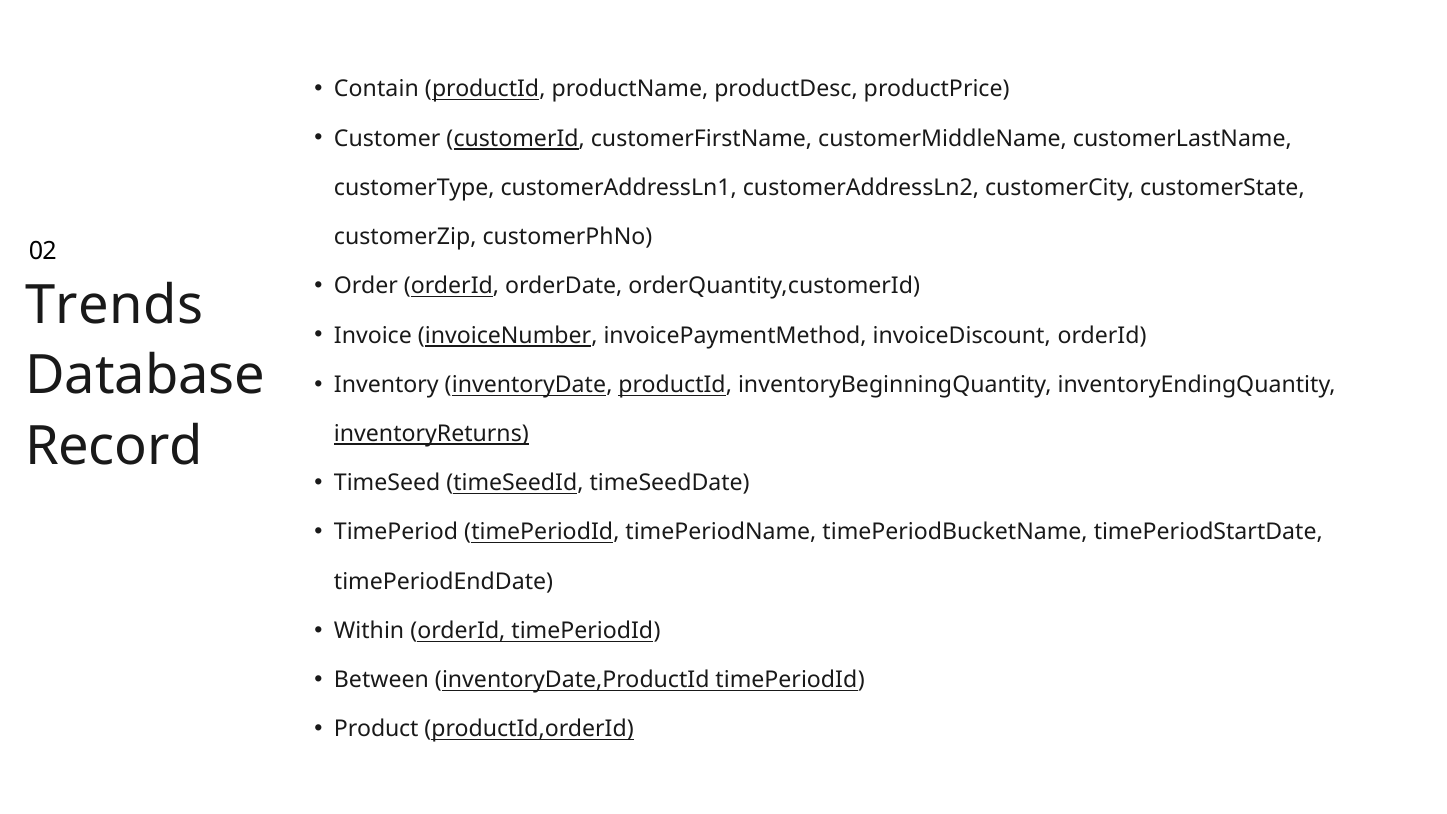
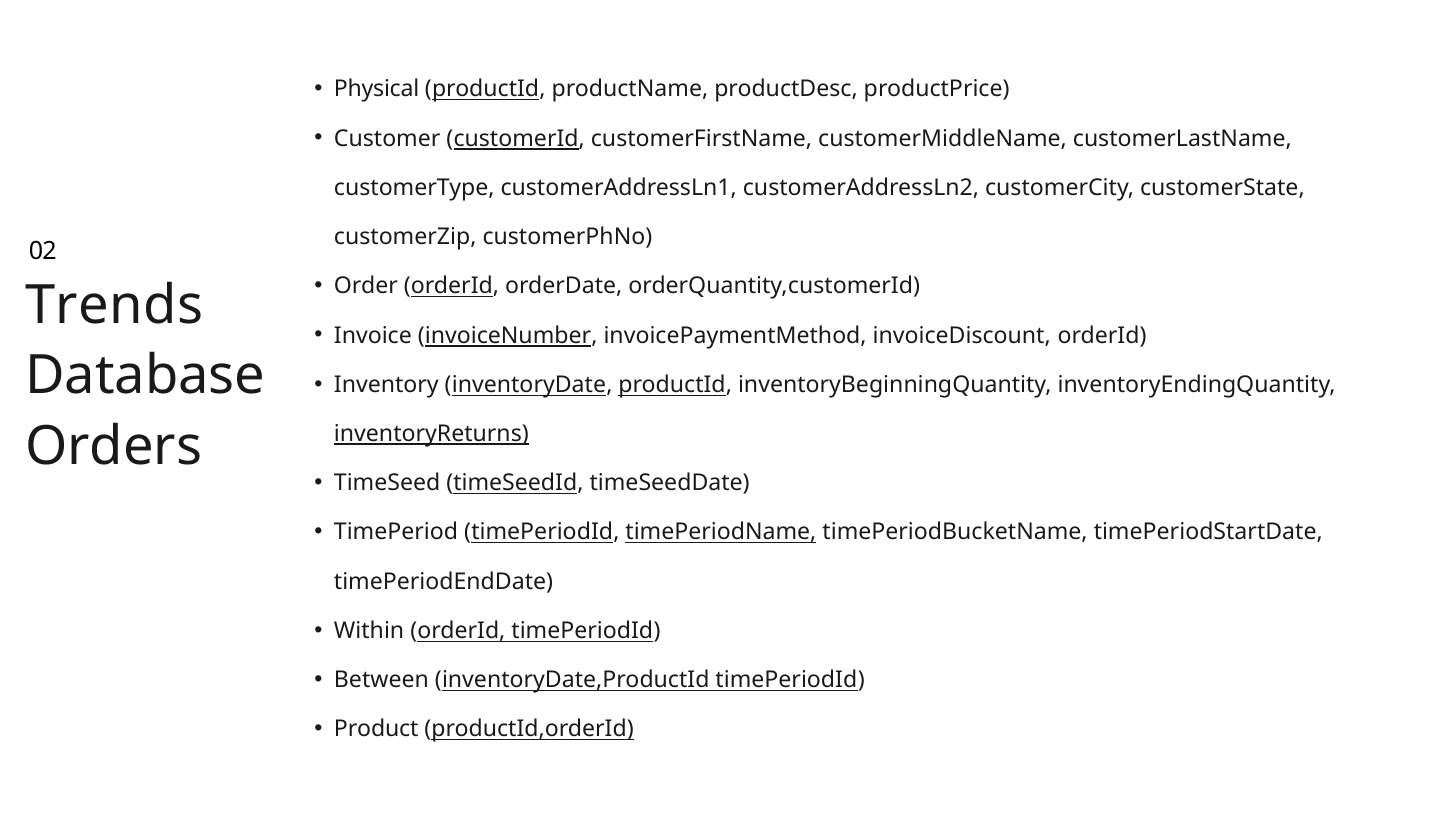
Contain: Contain -> Physical (377, 89)
Record: Record -> Orders (114, 446)
timePeriodName underline: none -> present (721, 532)
